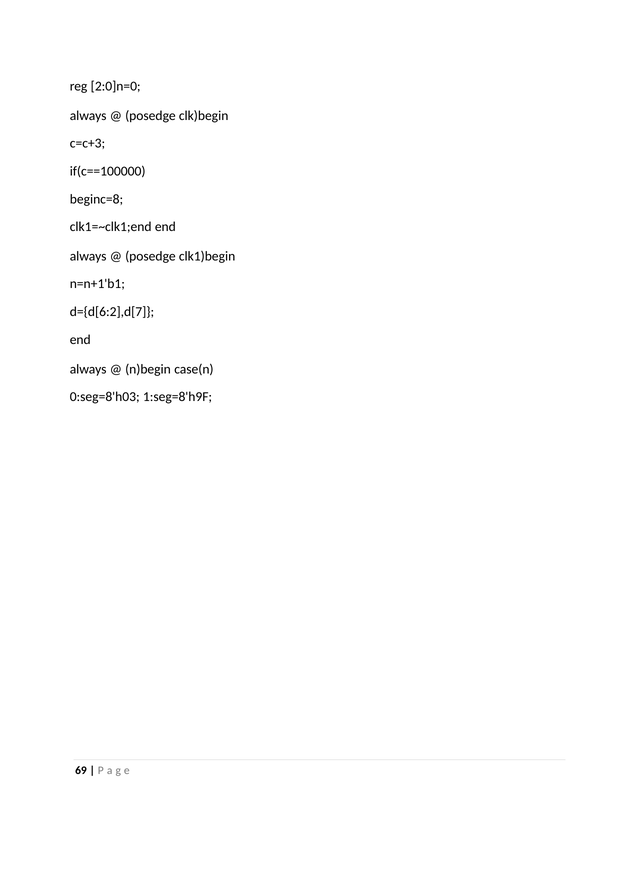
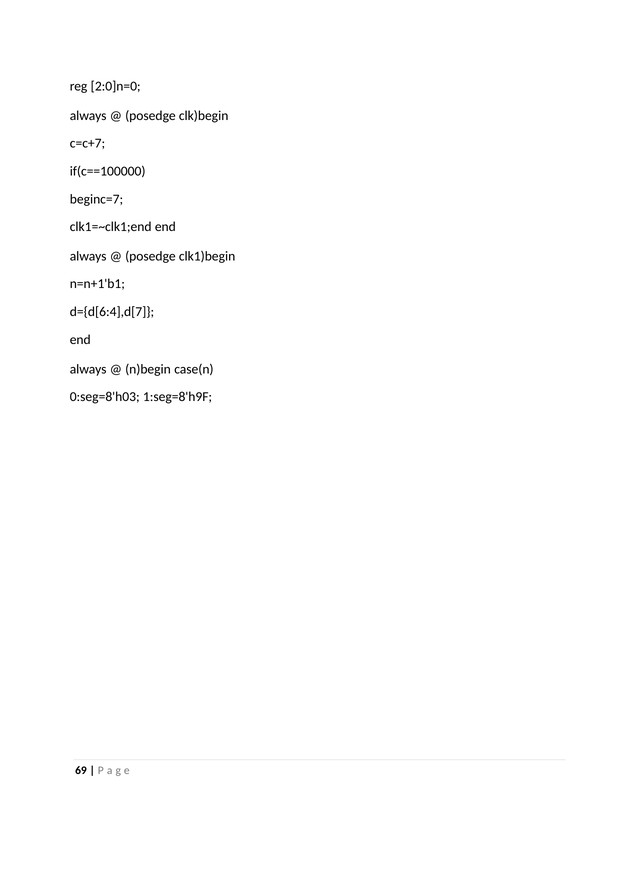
c=c+3: c=c+3 -> c=c+7 (87, 143)
beginc=8: beginc=8 -> beginc=7 (97, 199)
d={d[6:2],d[7: d={d[6:2],d[7 -> d={d[6:4],d[7 (112, 312)
